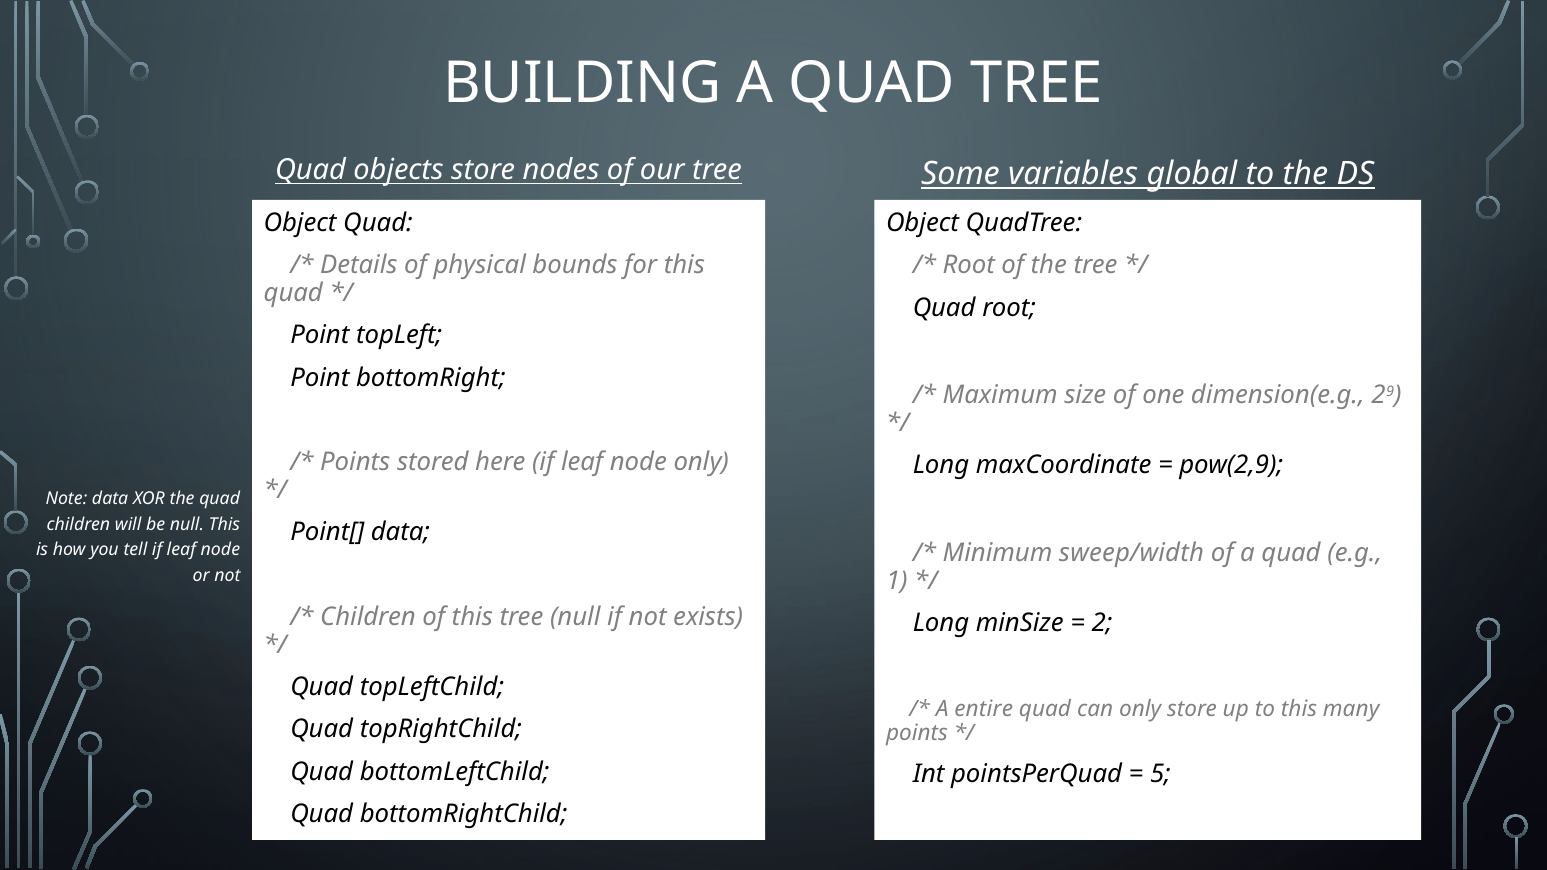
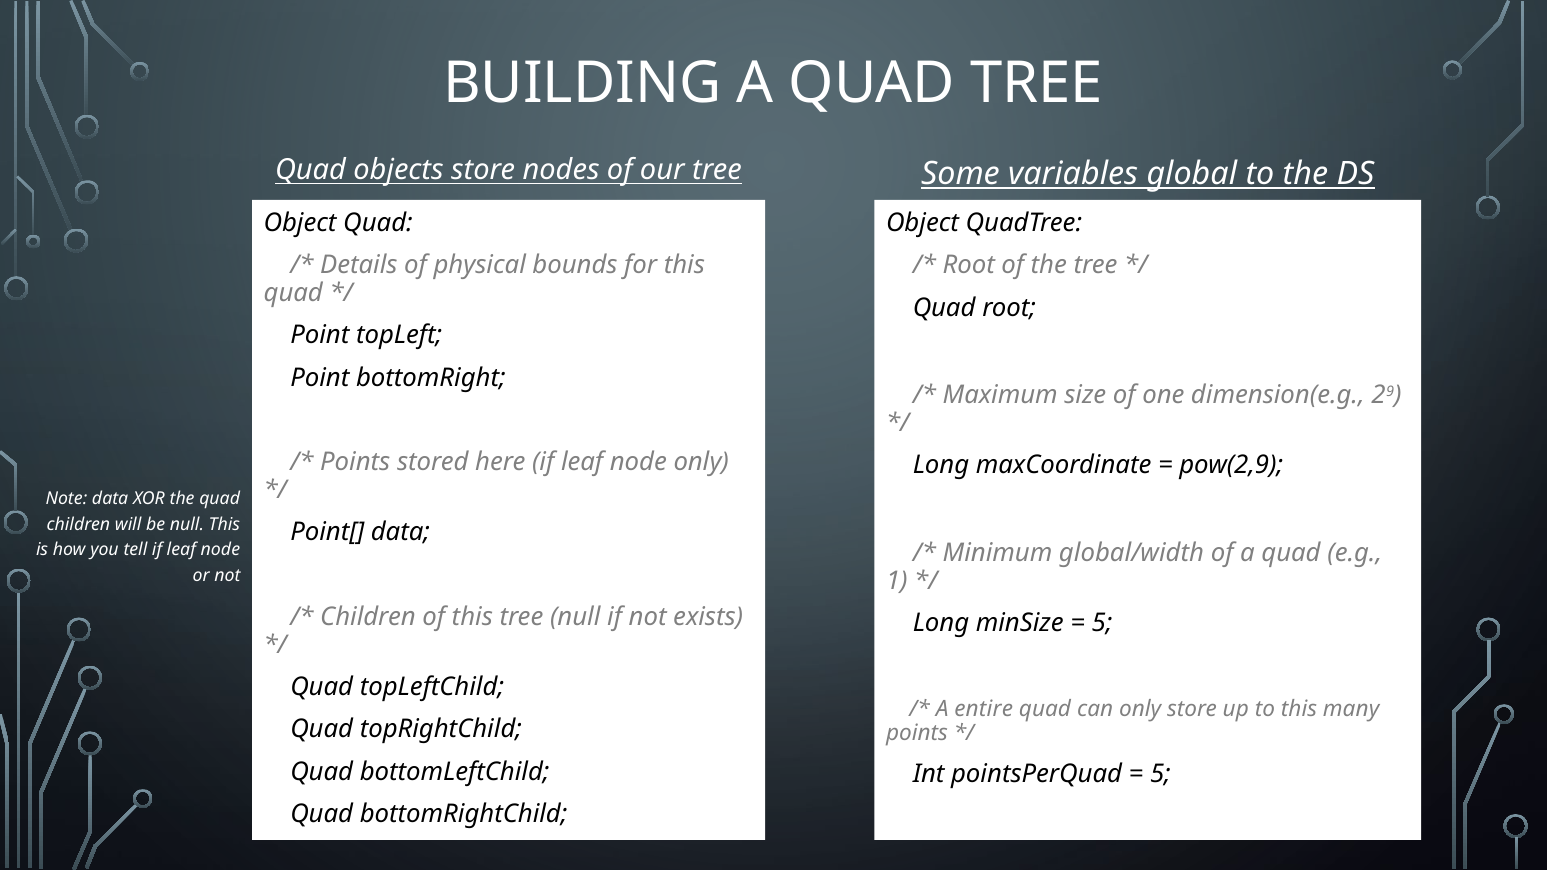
sweep/width: sweep/width -> global/width (1132, 553)
2: 2 -> 5 (1102, 623)
